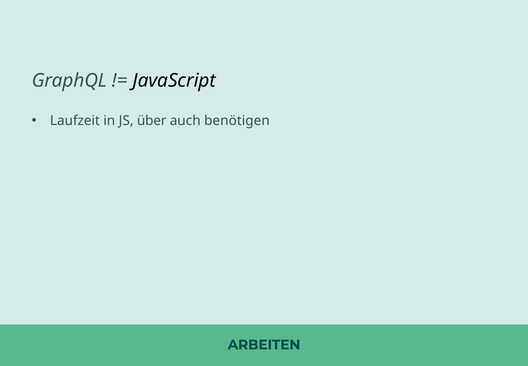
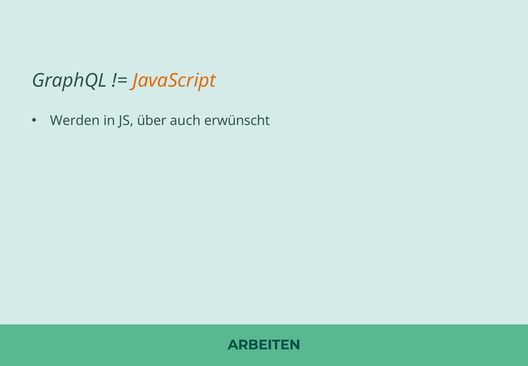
JavaScript colour: black -> orange (174, 80)
Laufzeit: Laufzeit -> Werden (75, 121)
benötigen: benötigen -> erwünscht (237, 121)
